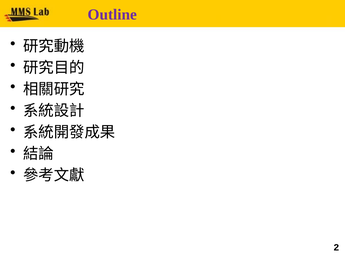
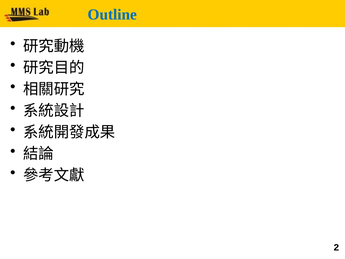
Outline colour: purple -> blue (112, 15)
